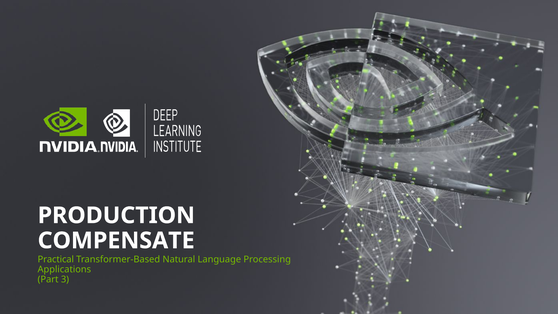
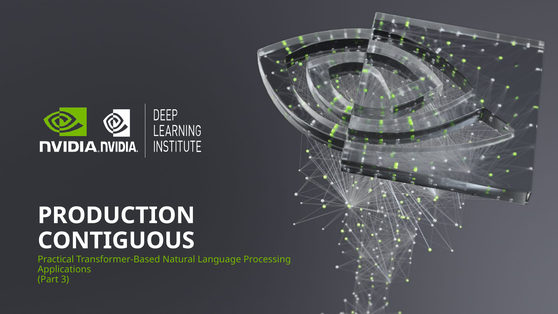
COMPENSATE: COMPENSATE -> CONTIGUOUS (116, 240)
